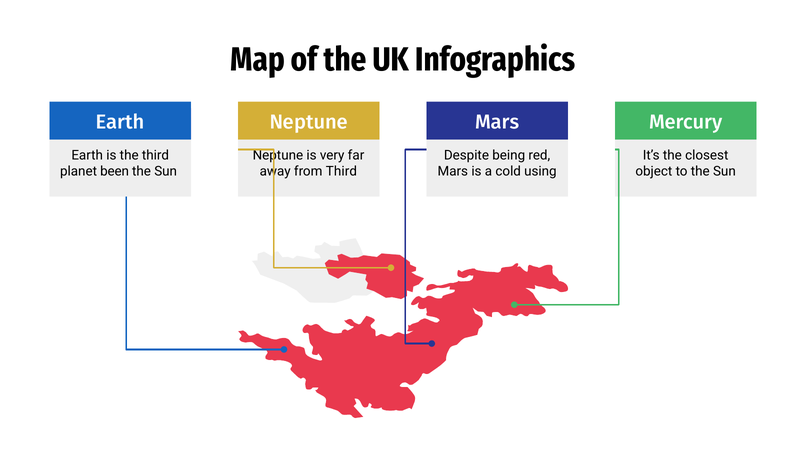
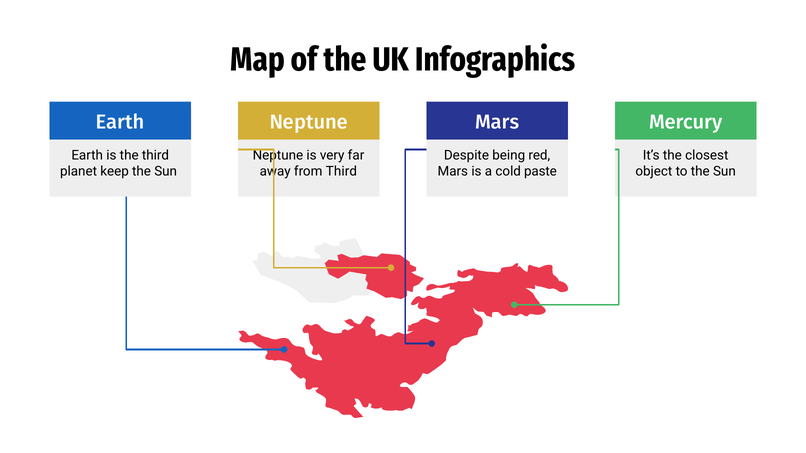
been: been -> keep (115, 172)
using: using -> paste (540, 172)
